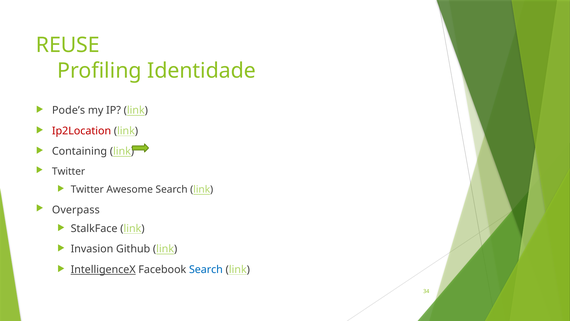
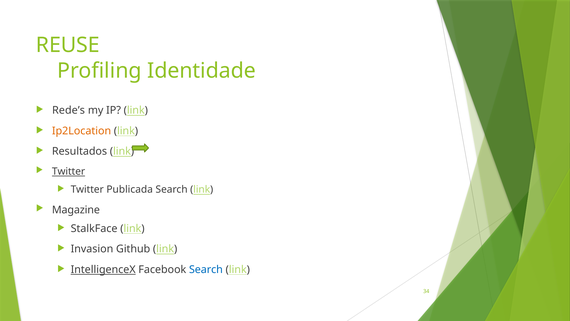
Pode’s: Pode’s -> Rede’s (69, 110)
Ip2Location colour: red -> orange (82, 131)
Containing: Containing -> Resultados (80, 151)
Twitter underline: none -> present (69, 171)
Awesome: Awesome -> Publicada (130, 189)
Overpass: Overpass -> Magazine (76, 210)
